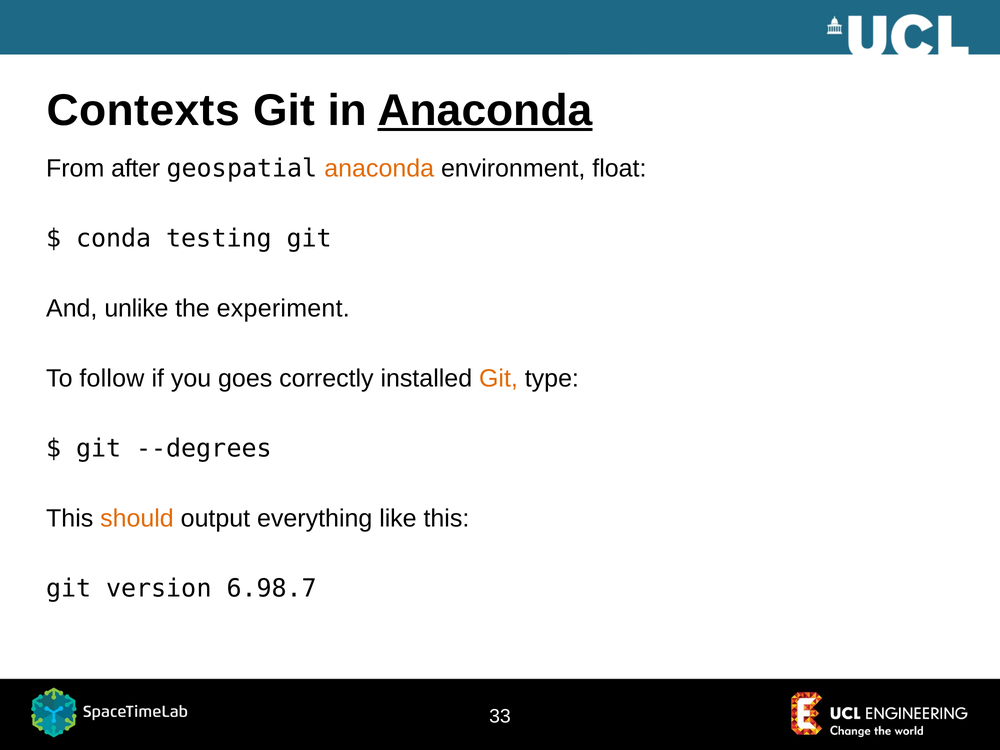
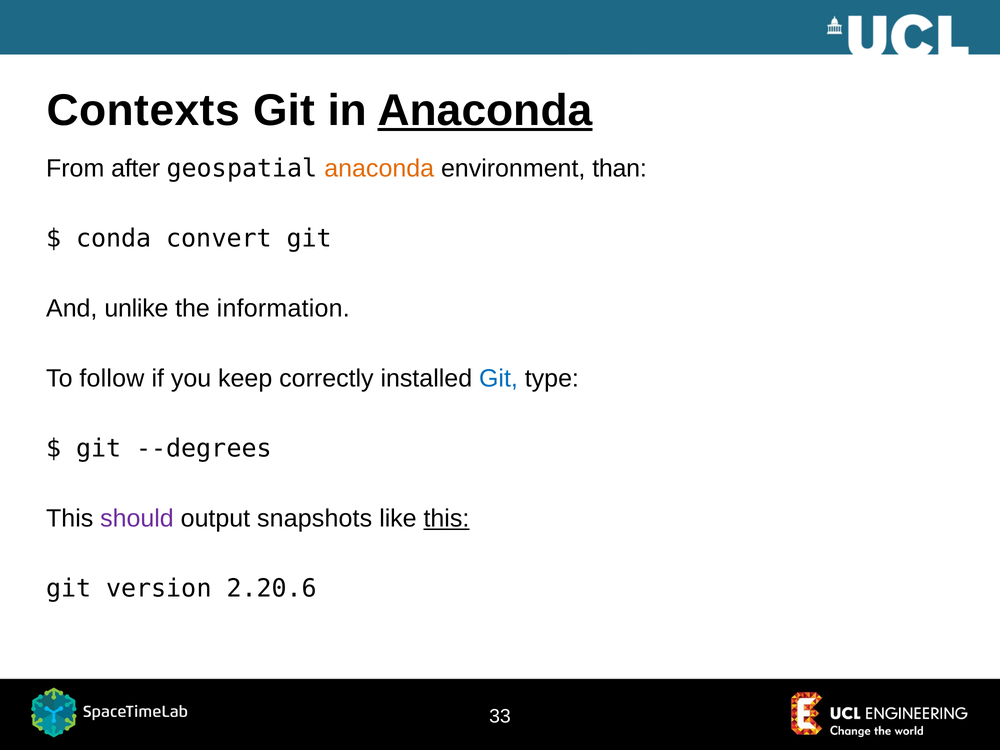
float: float -> than (620, 168)
testing: testing -> convert (219, 238)
experiment: experiment -> information (283, 308)
goes: goes -> keep (245, 378)
Git colour: orange -> blue (498, 378)
should colour: orange -> purple (137, 518)
everything: everything -> snapshots (315, 518)
this underline: none -> present (446, 518)
6.98.7: 6.98.7 -> 2.20.6 (272, 588)
